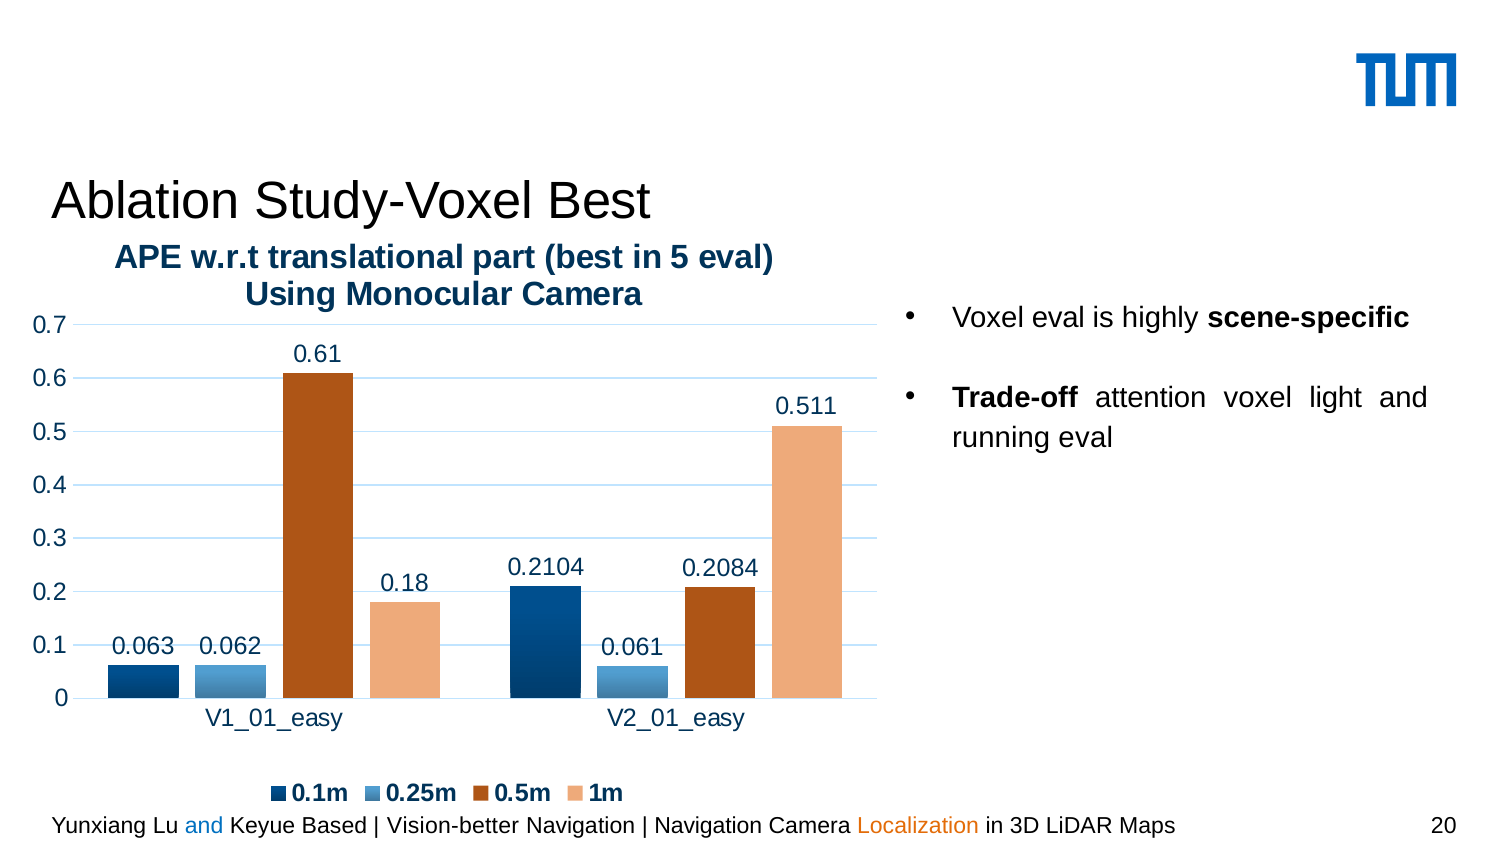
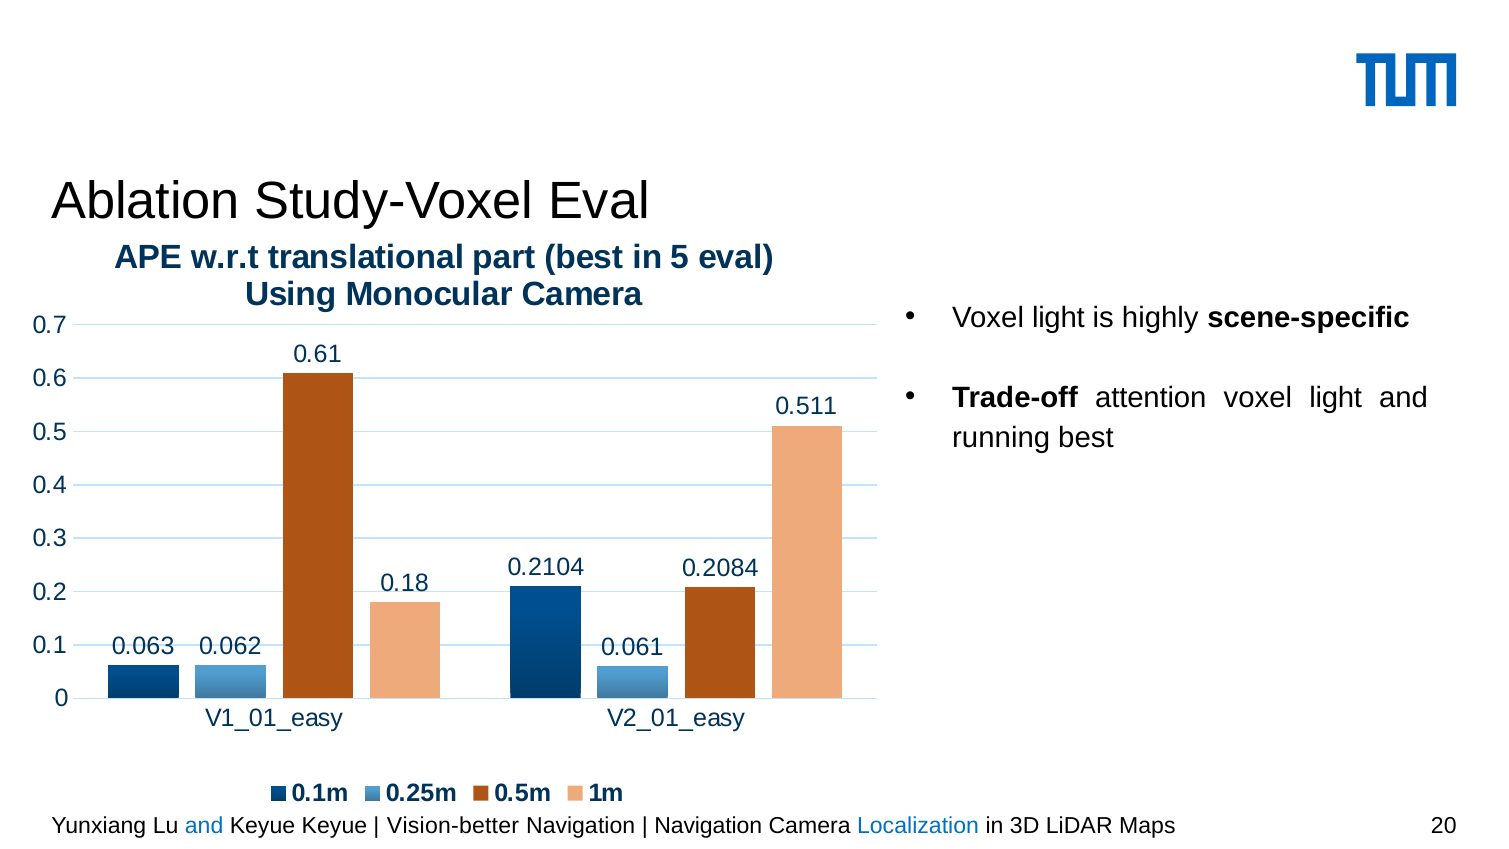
Study-Voxel Best: Best -> Eval (599, 201)
eval: eval -> light (1058, 317)
running eval: eval -> best (1086, 438)
Keyue Based: Based -> Keyue (334, 825)
Localization colour: orange -> blue (918, 825)
